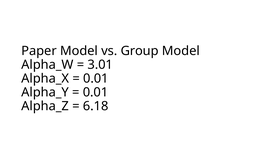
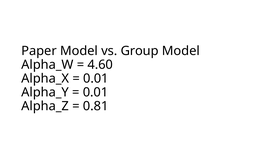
3.01: 3.01 -> 4.60 (100, 65)
6.18: 6.18 -> 0.81 (96, 106)
